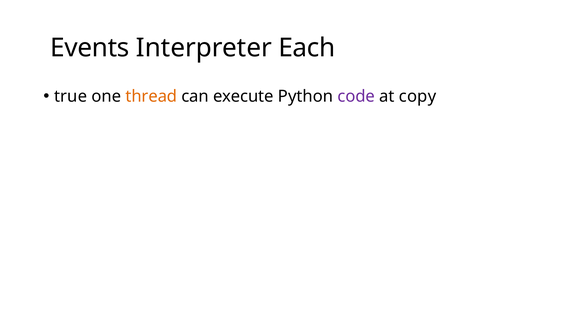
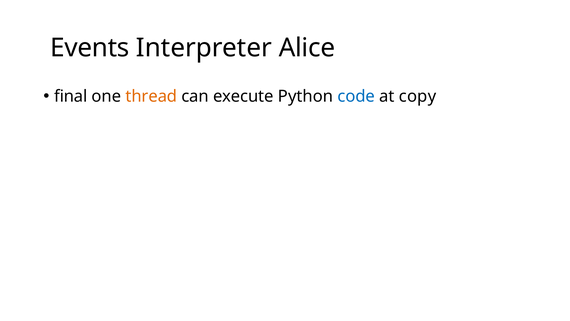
Each: Each -> Alice (307, 48)
true: true -> final (71, 96)
code colour: purple -> blue (356, 96)
